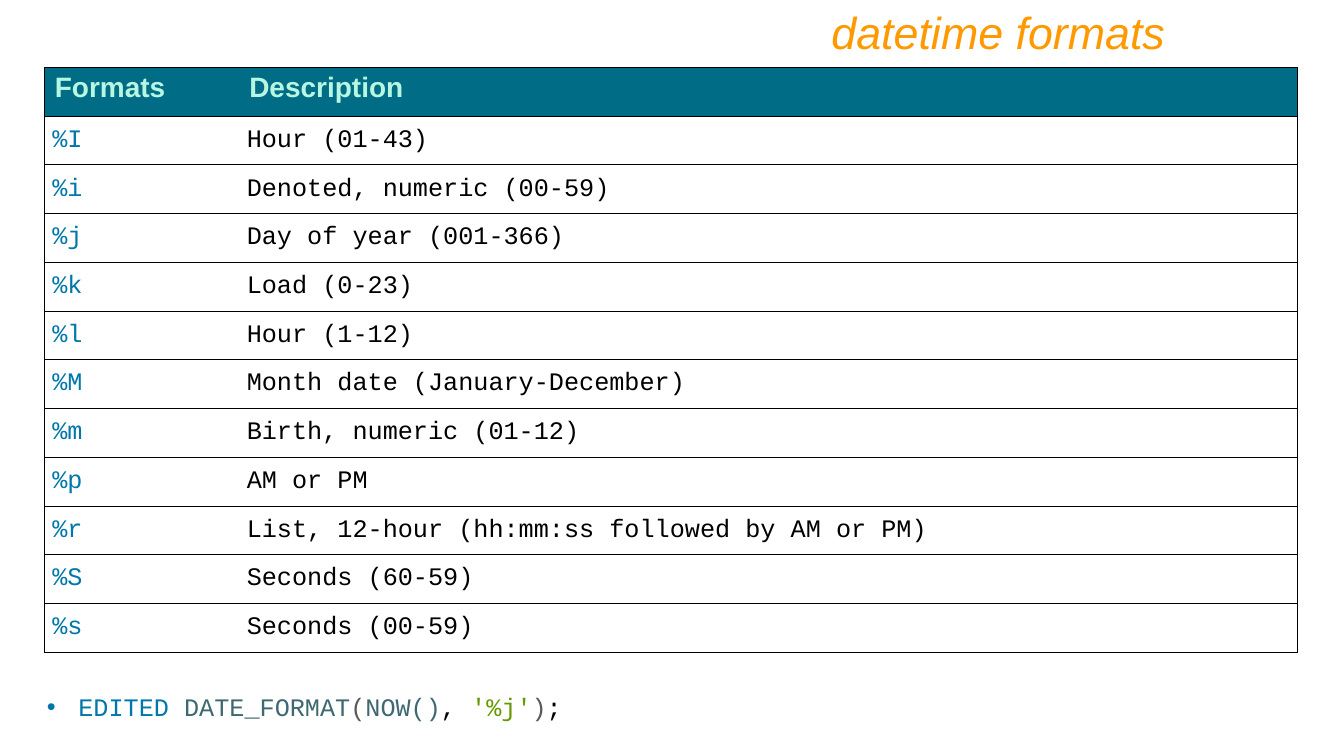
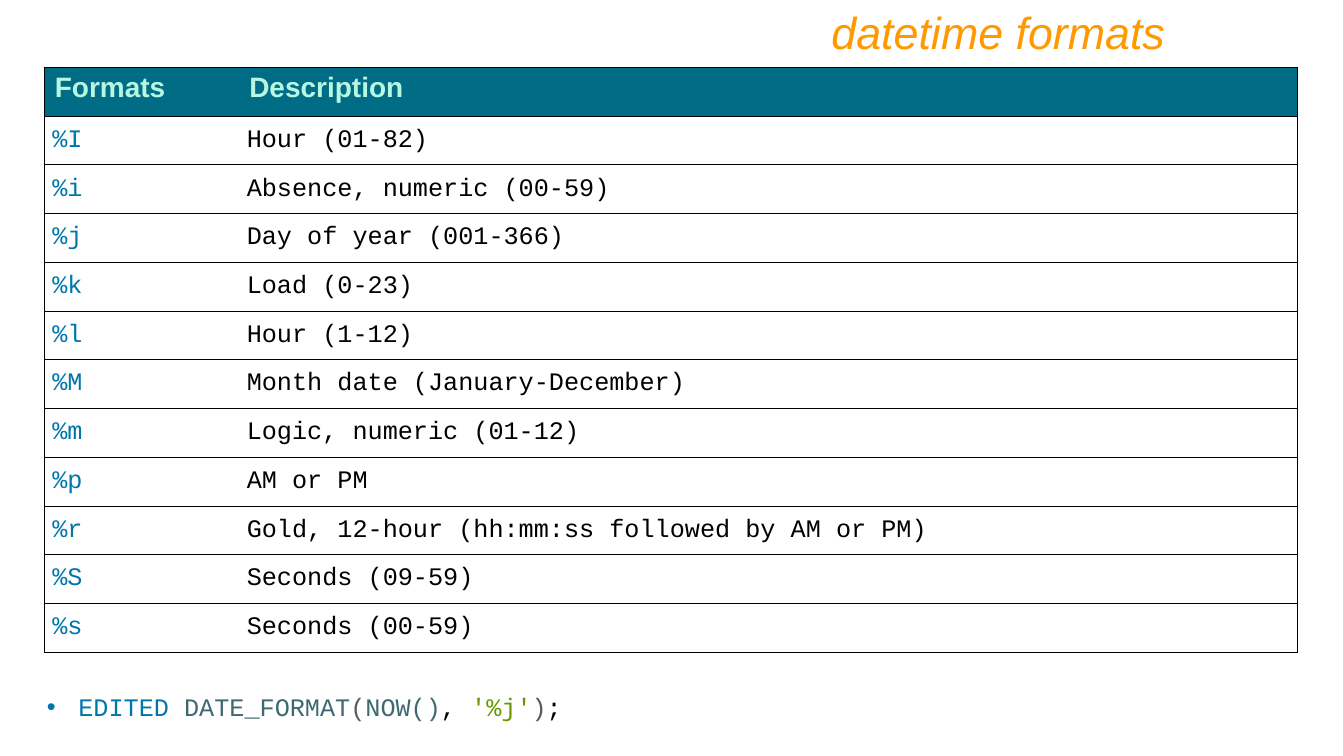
01-43: 01-43 -> 01-82 (375, 139)
Denoted: Denoted -> Absence (307, 188)
Birth: Birth -> Logic (292, 431)
List: List -> Gold (285, 528)
60-59: 60-59 -> 09-59 (421, 577)
